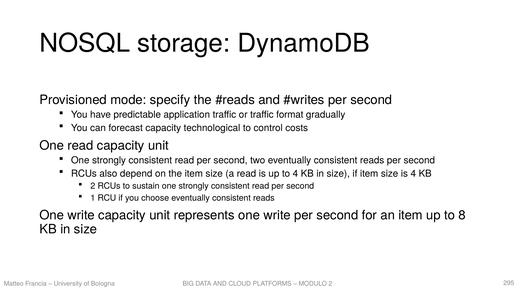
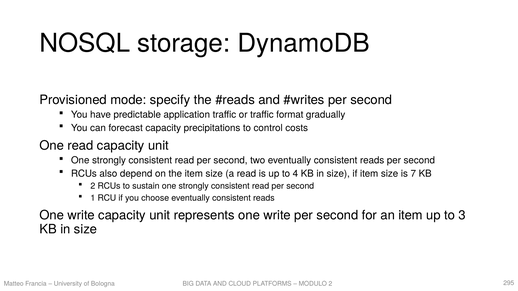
technological: technological -> precipitations (212, 128)
is 4: 4 -> 7 (413, 174)
8: 8 -> 3 (462, 215)
